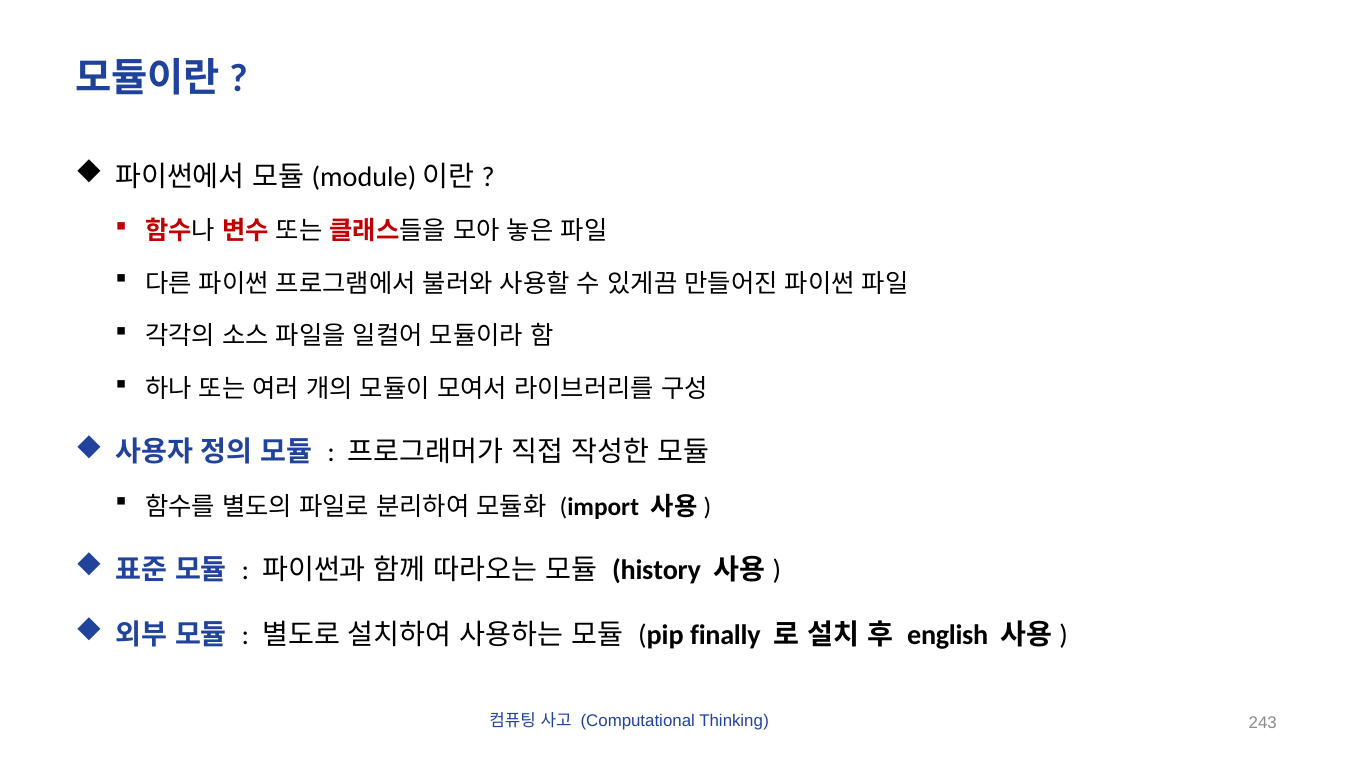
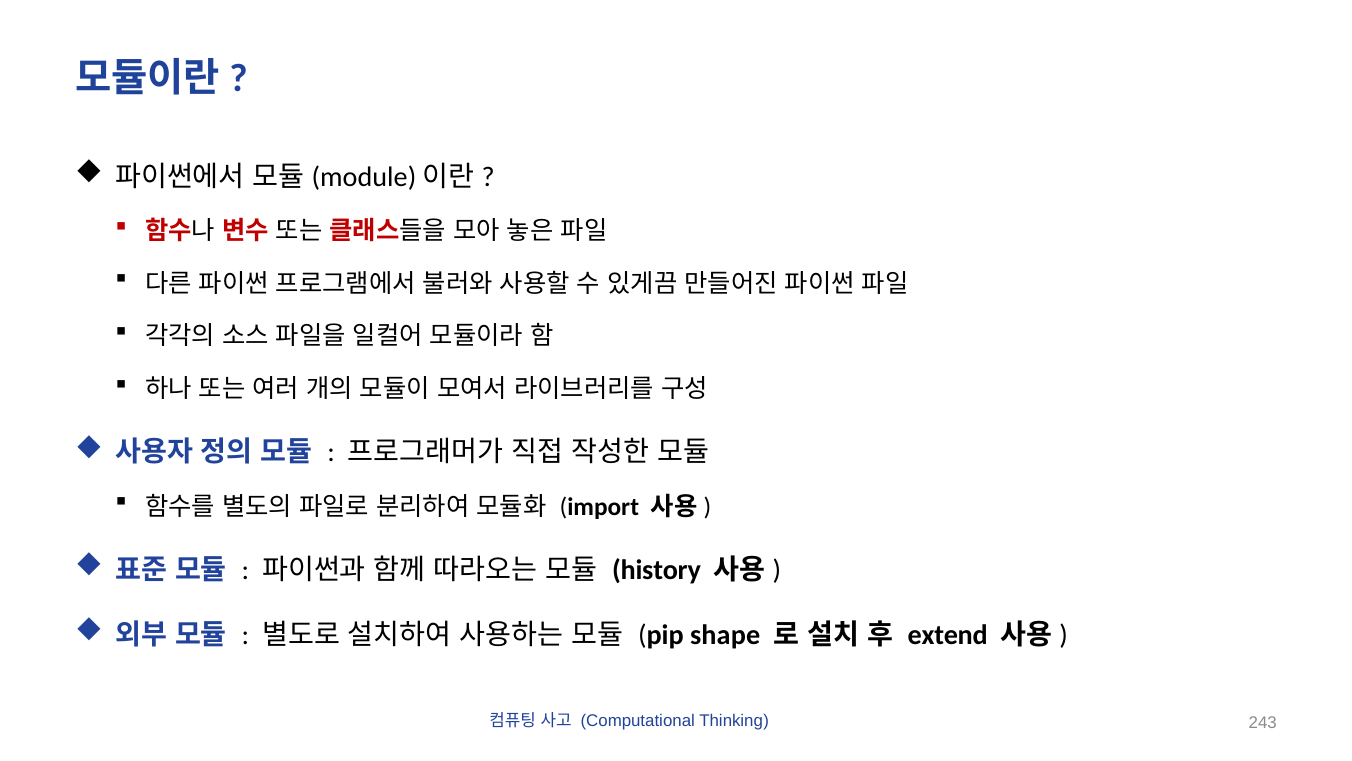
finally: finally -> shape (725, 635)
english: english -> extend (948, 635)
